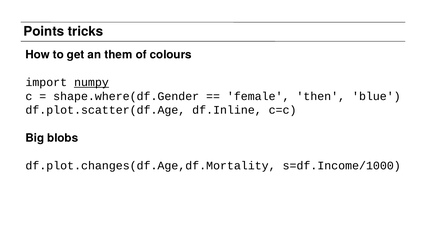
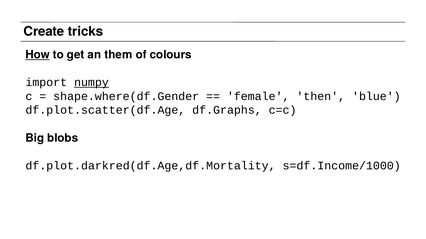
Points: Points -> Create (44, 32)
How underline: none -> present (38, 55)
df.Inline: df.Inline -> df.Graphs (227, 110)
df.plot.changes(df.Age,df.Mortality: df.plot.changes(df.Age,df.Mortality -> df.plot.darkred(df.Age,df.Mortality (151, 166)
